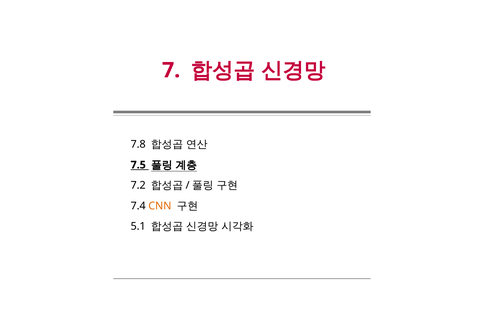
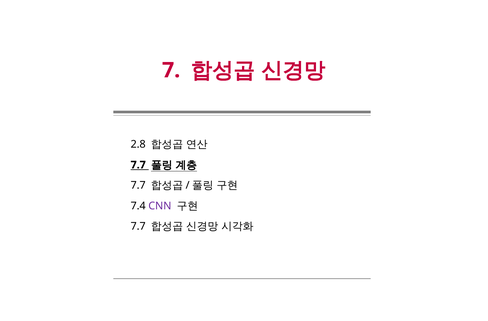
7.8: 7.8 -> 2.8 (138, 144)
7.5: 7.5 -> 7.7 (138, 165)
7.2: 7.2 -> 7.7 (138, 185)
CNN colour: orange -> purple (160, 206)
5.1: 5.1 -> 7.7 (138, 226)
